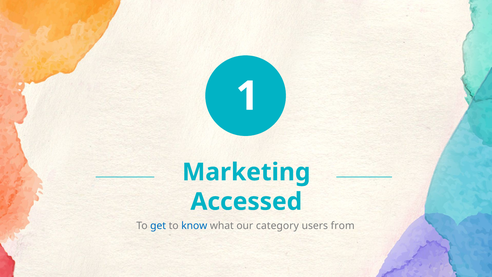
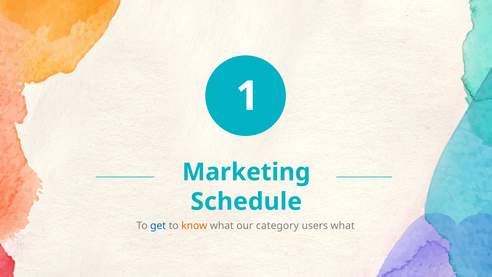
Accessed: Accessed -> Schedule (246, 202)
know colour: blue -> orange (194, 226)
users from: from -> what (343, 226)
